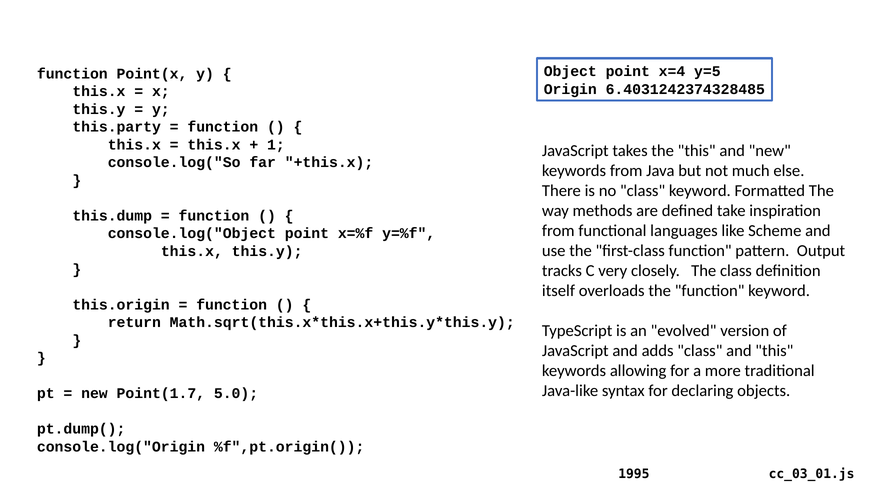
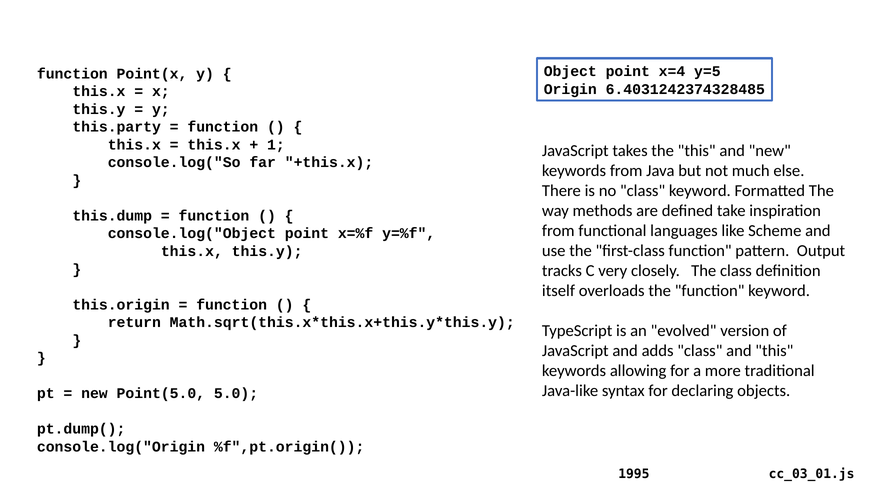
Point(1.7: Point(1.7 -> Point(5.0 (161, 393)
